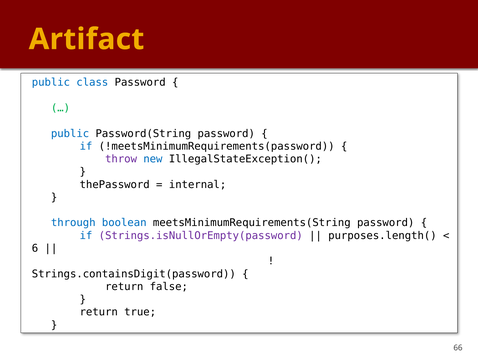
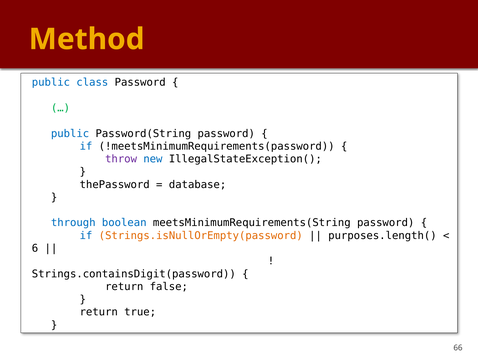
Artifact: Artifact -> Method (87, 39)
internal: internal -> database (198, 184)
Strings.isNullOrEmpty(password colour: purple -> orange (201, 235)
